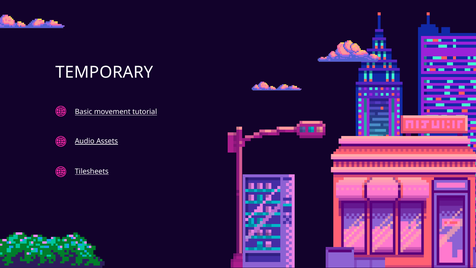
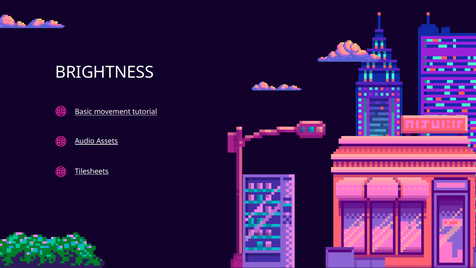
TEMPORARY: TEMPORARY -> BRIGHTNESS (105, 72)
